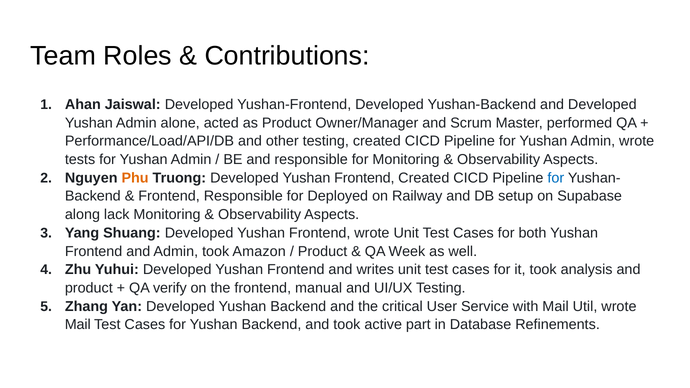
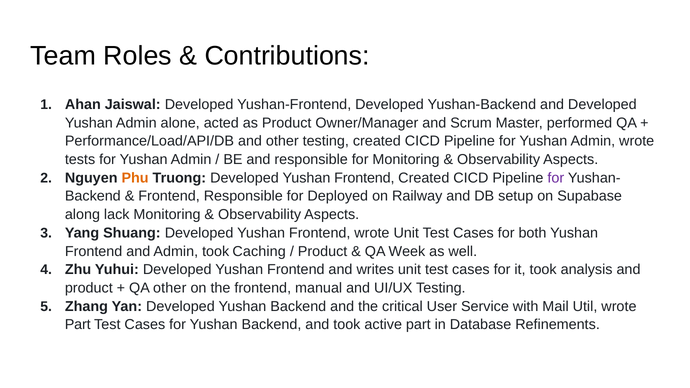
for colour: blue -> purple (556, 178)
Amazon: Amazon -> Caching (259, 251)
QA verify: verify -> other (170, 288)
Mail: Mail -> Part (78, 325)
